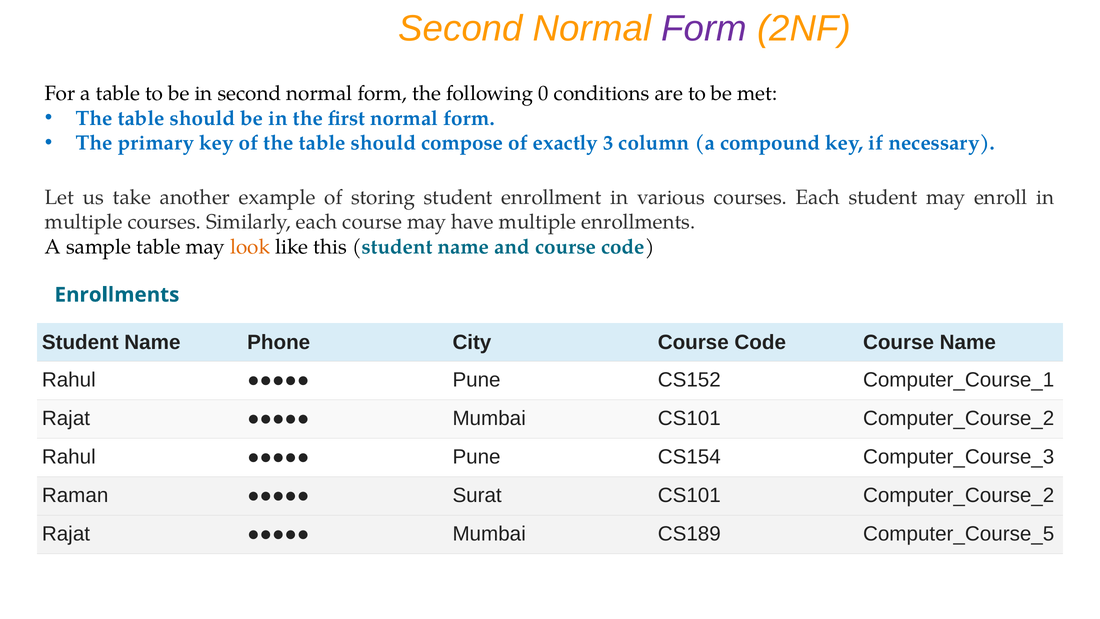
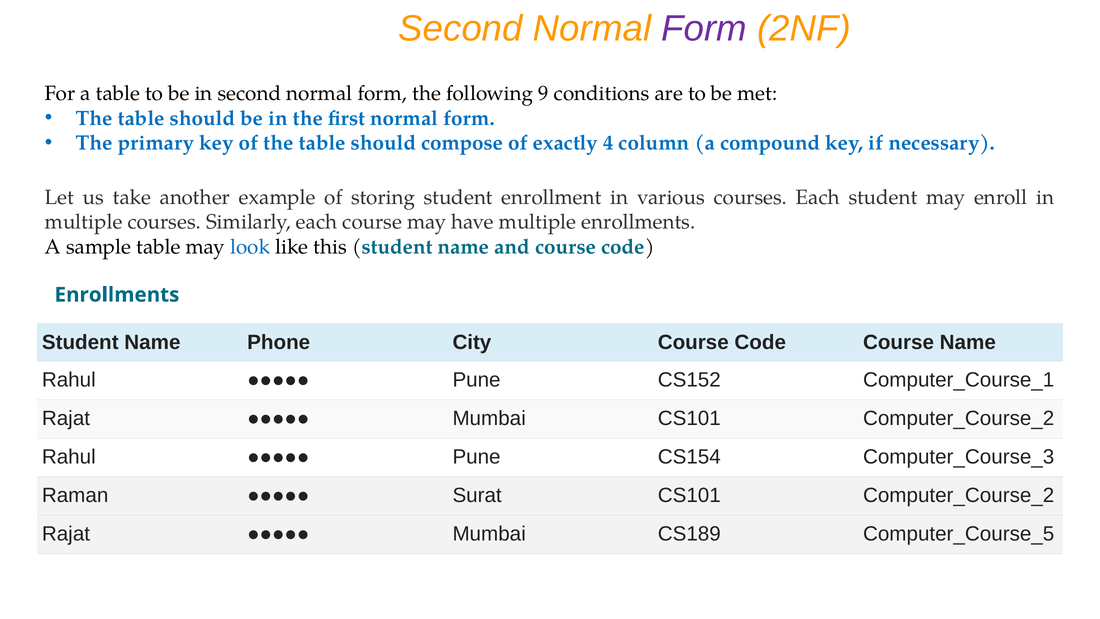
0: 0 -> 9 (544, 93)
3: 3 -> 4 (608, 143)
look colour: orange -> blue (250, 247)
